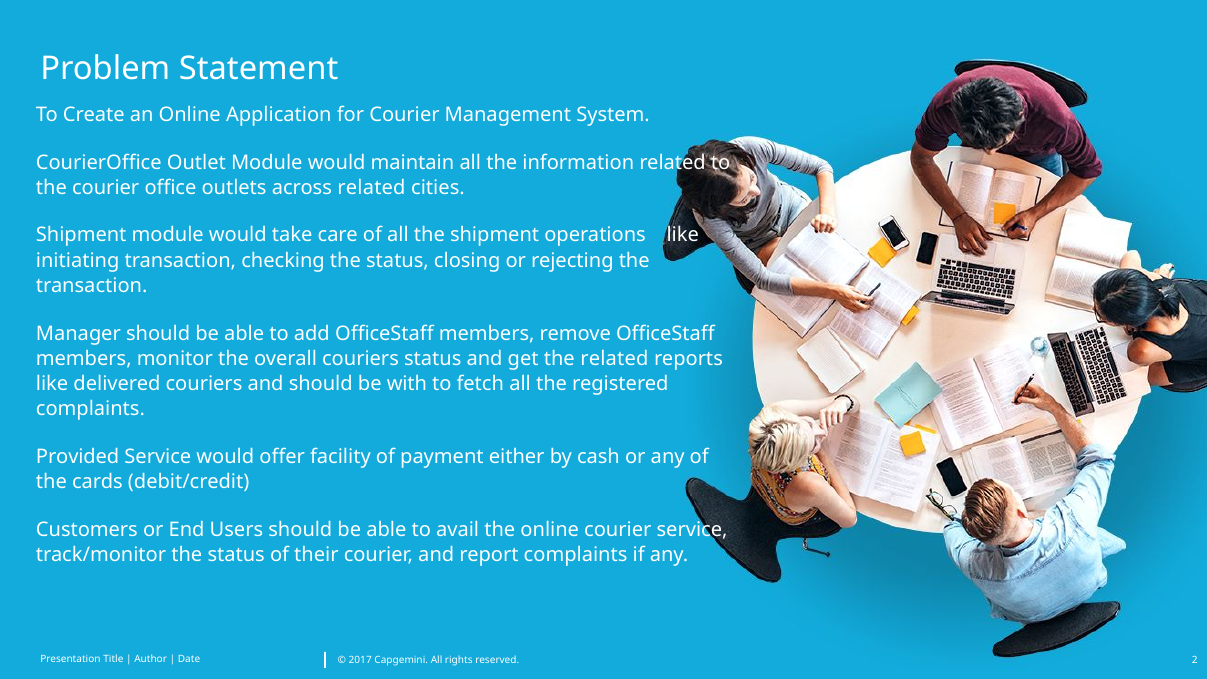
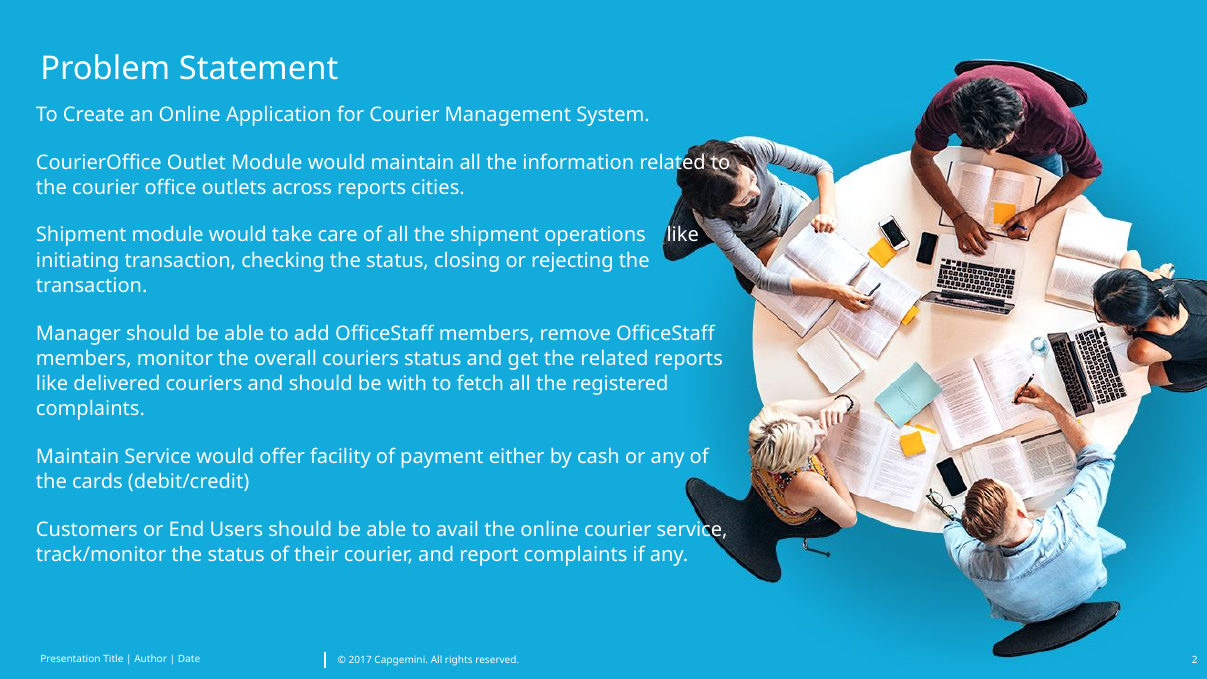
across related: related -> reports (372, 188)
Provided: Provided -> Maintain (78, 457)
